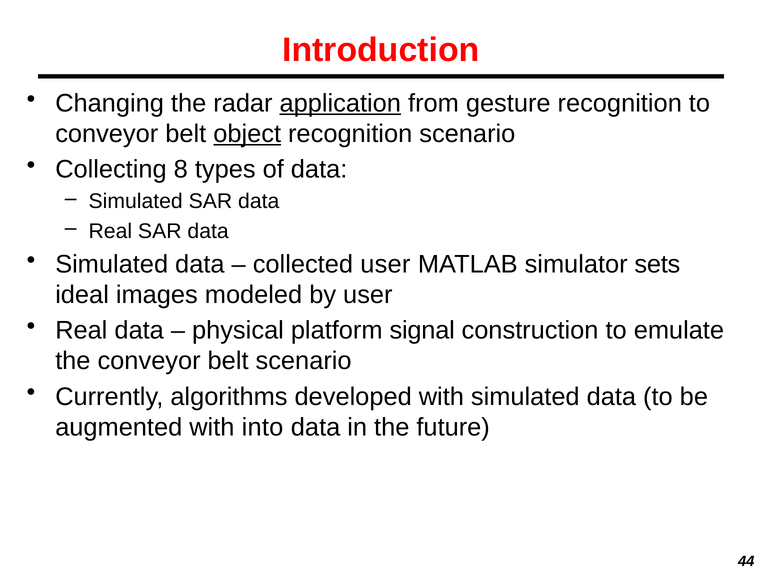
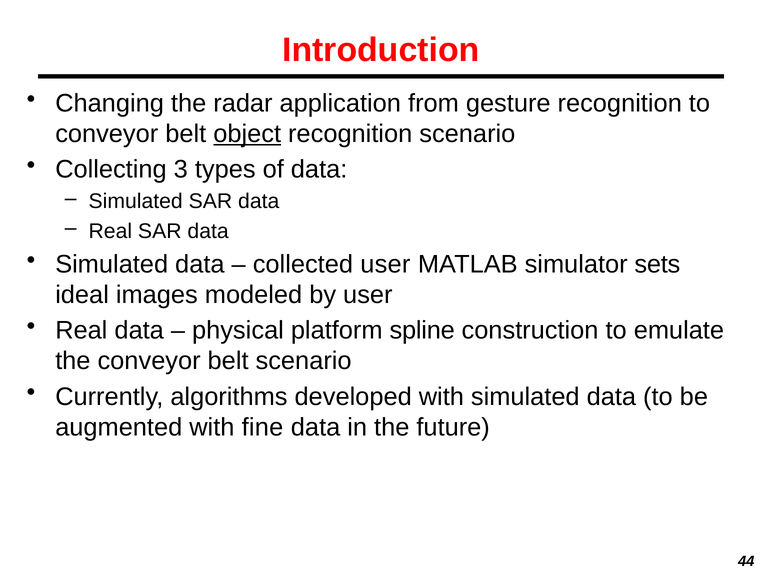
application underline: present -> none (340, 103)
8: 8 -> 3 (181, 169)
signal: signal -> spline (422, 330)
into: into -> fine (263, 427)
